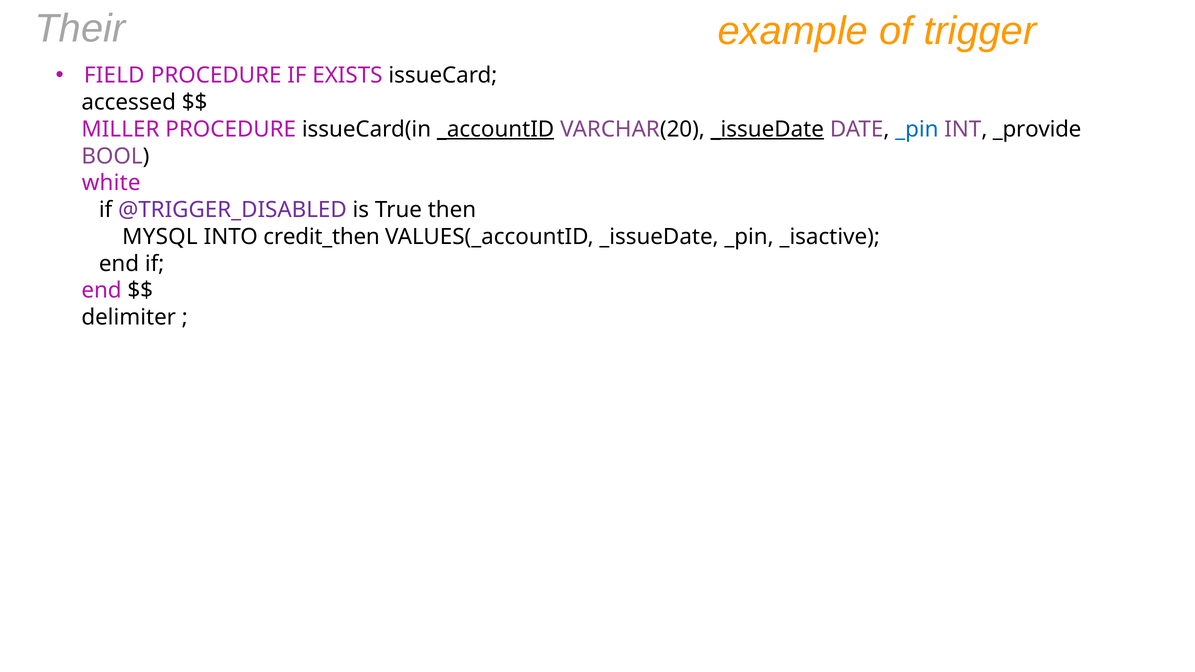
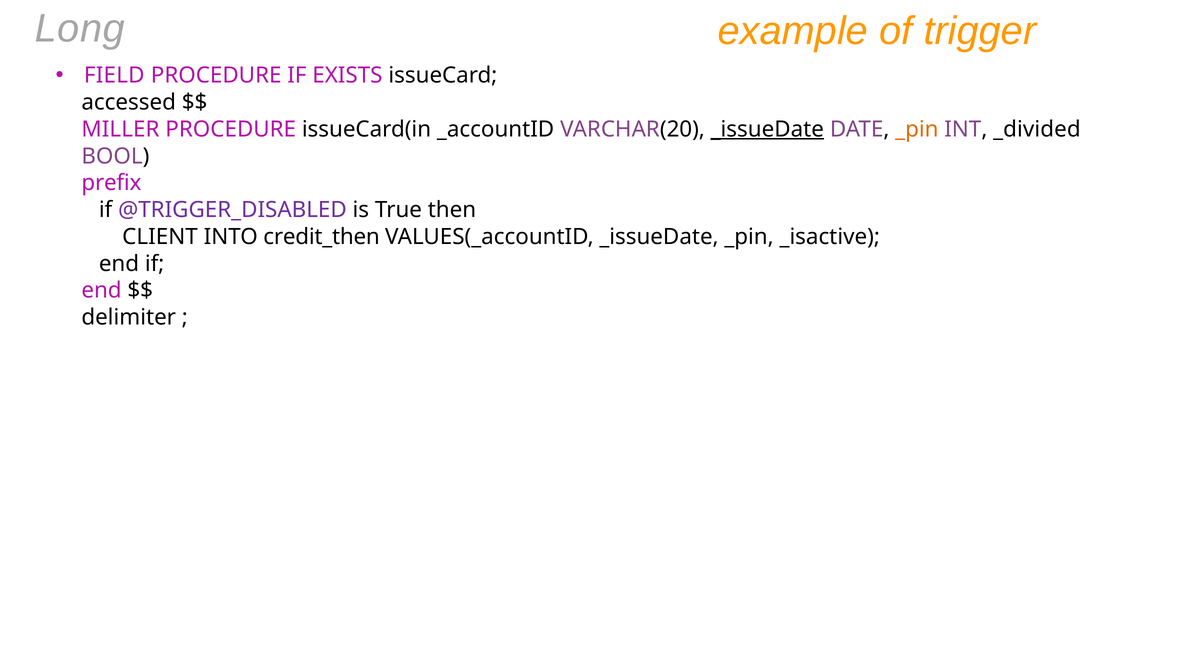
Their: Their -> Long (80, 28)
_accountID underline: present -> none (496, 129)
_pin colour: blue -> orange (917, 129)
_provide: _provide -> _divided (1037, 129)
white: white -> prefix (111, 183)
MYSQL: MYSQL -> CLIENT (160, 237)
